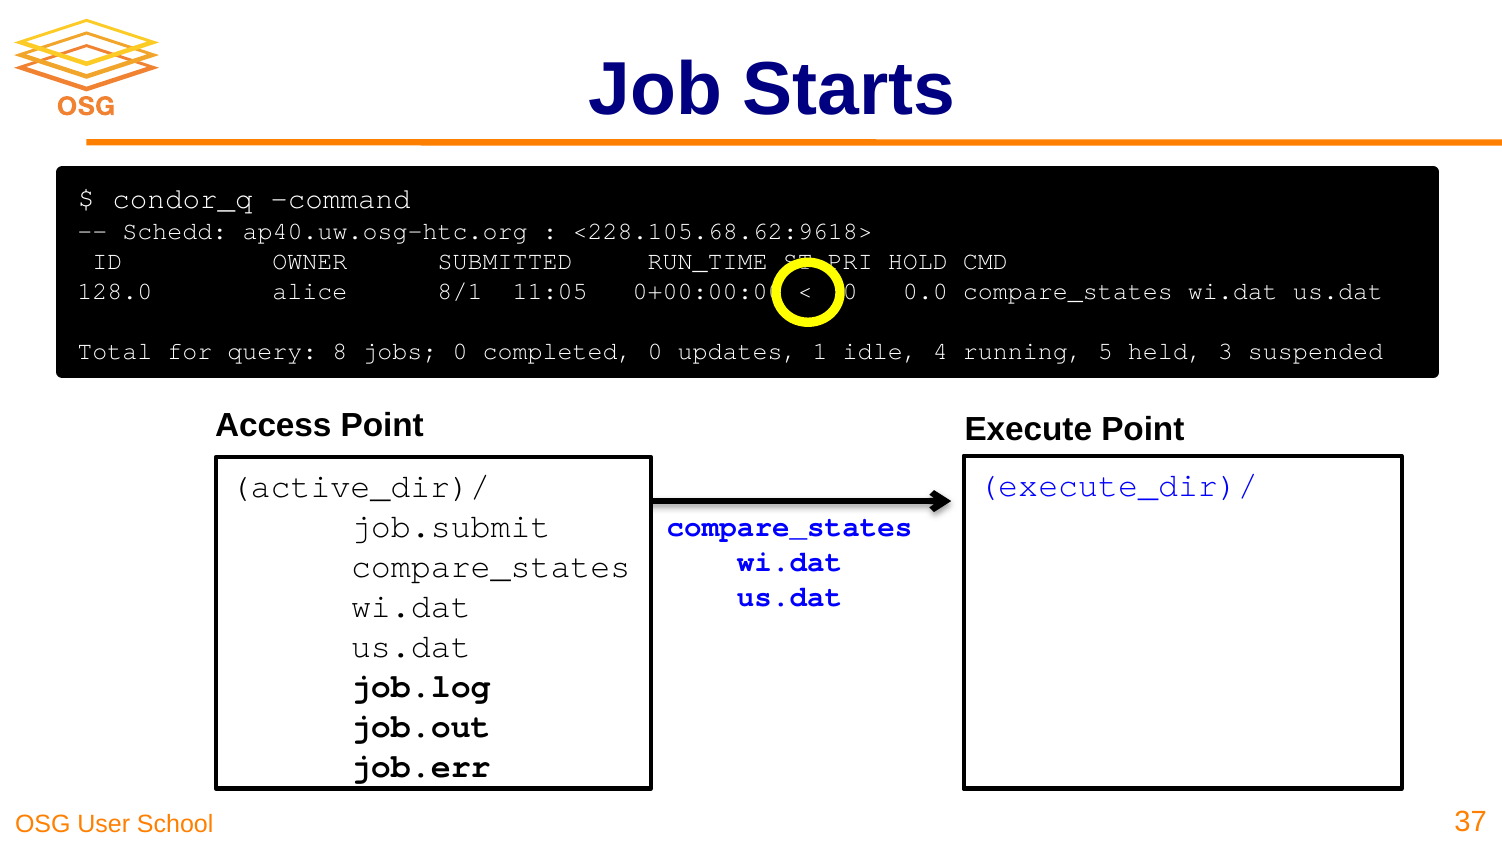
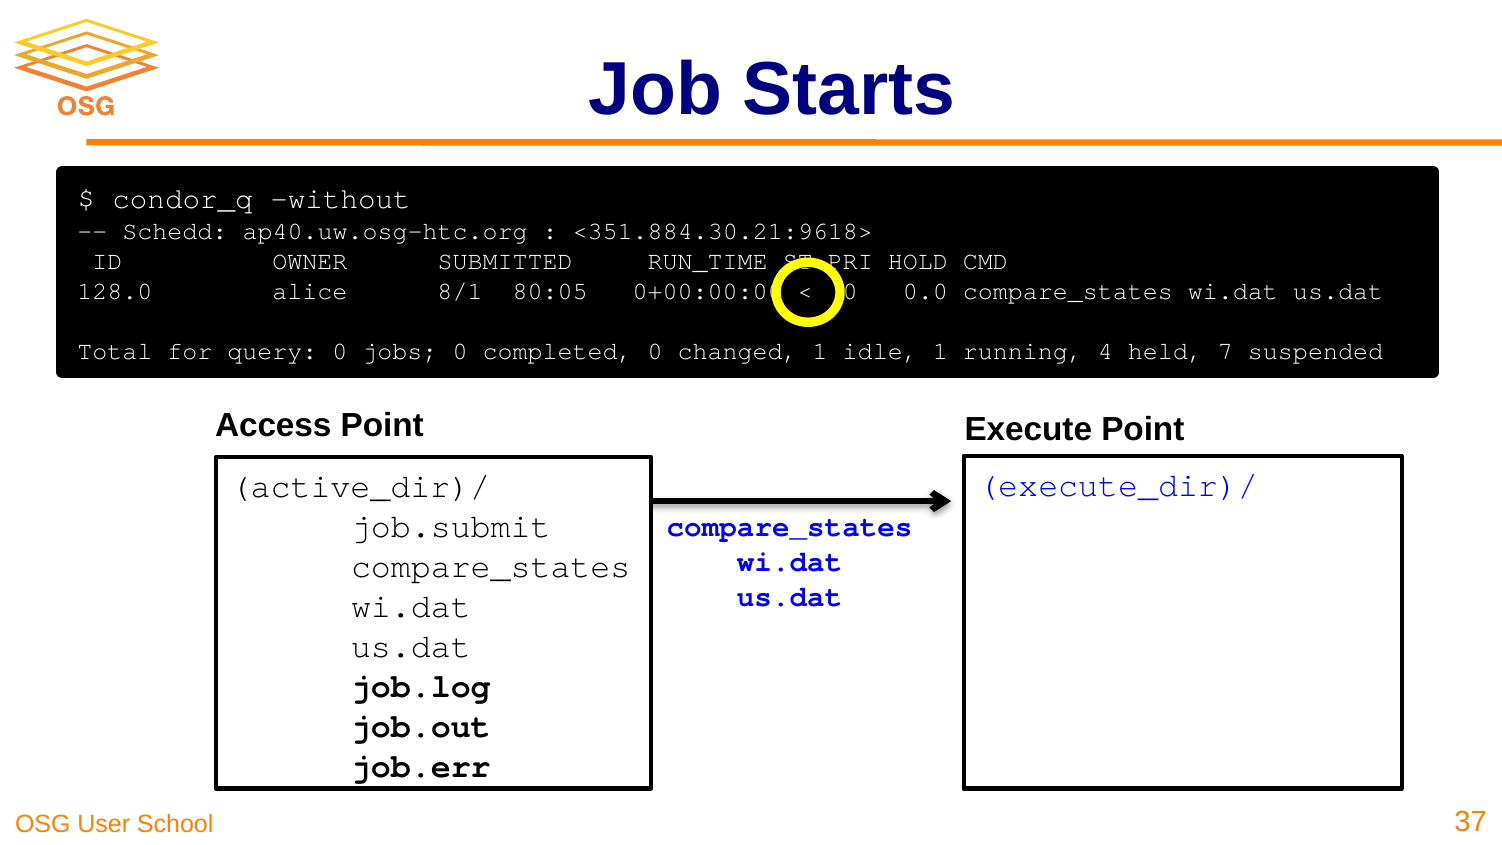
command: command -> without (341, 199)
<228.105.68.62:9618>: <228.105.68.62:9618> -> <351.884.30.21:9618> (723, 231)
11:05: 11:05 -> 80:05 (550, 291)
query 8: 8 -> 0 (340, 351)
updates: updates -> changed (738, 351)
idle 4: 4 -> 1 (940, 351)
5: 5 -> 4 (1105, 351)
3: 3 -> 7 (1225, 351)
